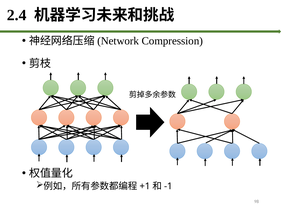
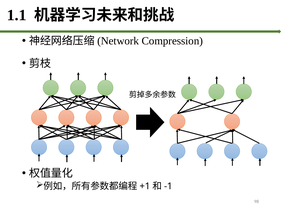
2.4: 2.4 -> 1.1 (17, 15)
